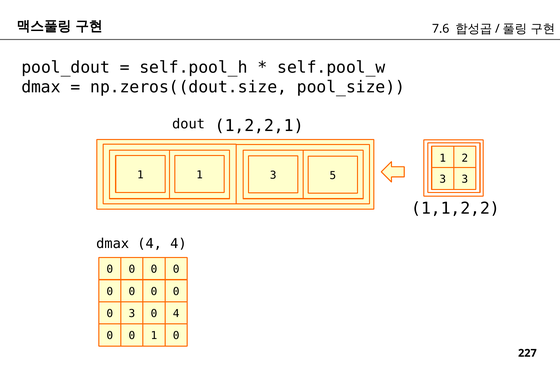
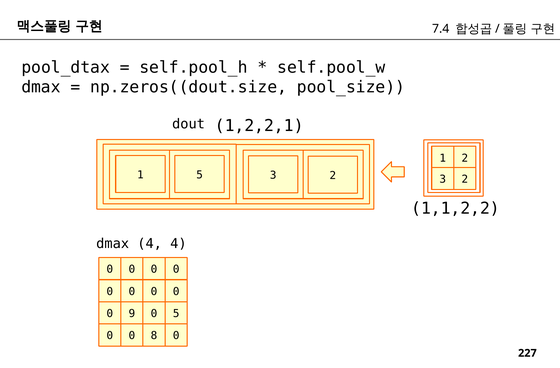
7.6: 7.6 -> 7.4 (441, 29)
pool_dout: pool_dout -> pool_dtax (66, 67)
1 1: 1 -> 5 (200, 175)
5: 5 -> 2 (333, 175)
3: 3 -> 2 (465, 179)
0 3: 3 -> 9 (132, 313)
0 4: 4 -> 5 (176, 313)
0 1: 1 -> 8 (154, 336)
